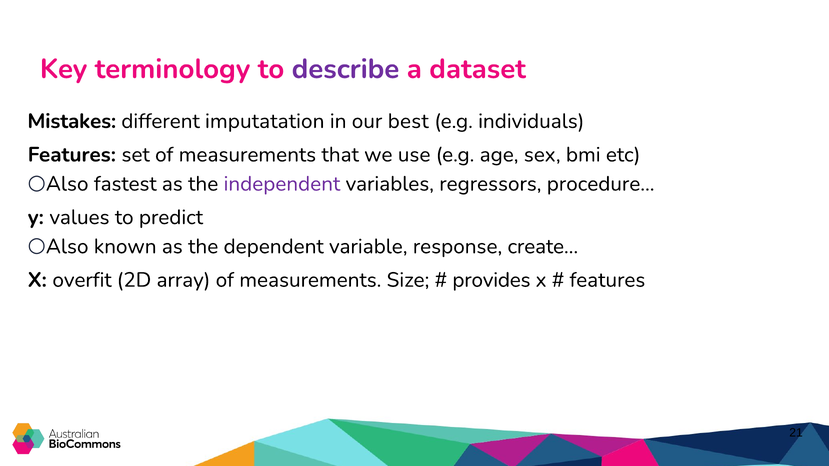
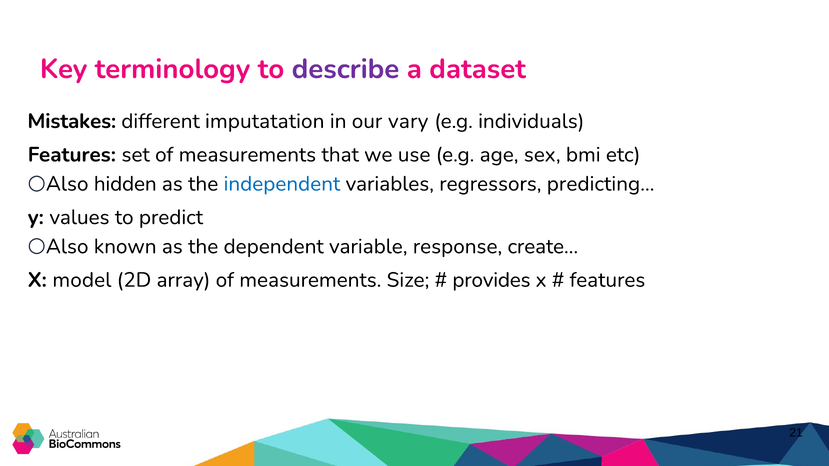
best: best -> vary (408, 121)
fastest: fastest -> hidden (125, 184)
independent colour: purple -> blue (282, 184)
procedure…: procedure… -> predicting… (601, 184)
overfit: overfit -> model (82, 280)
